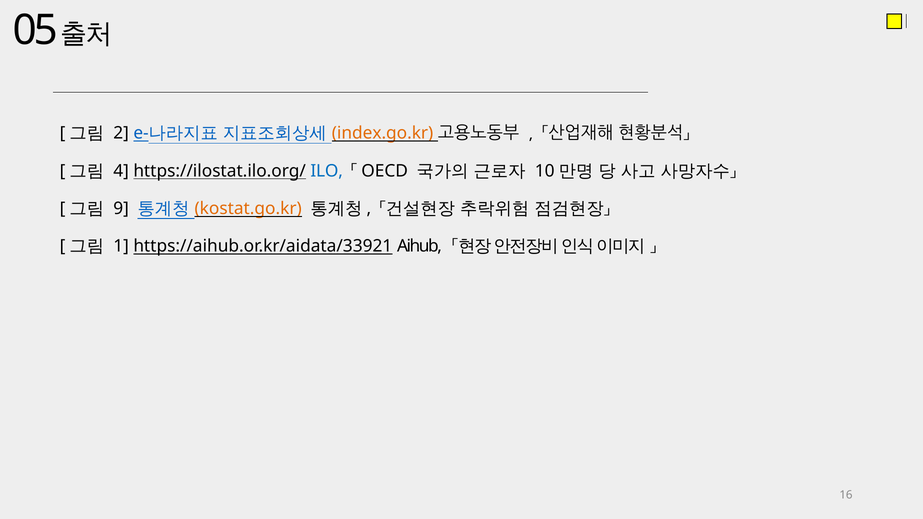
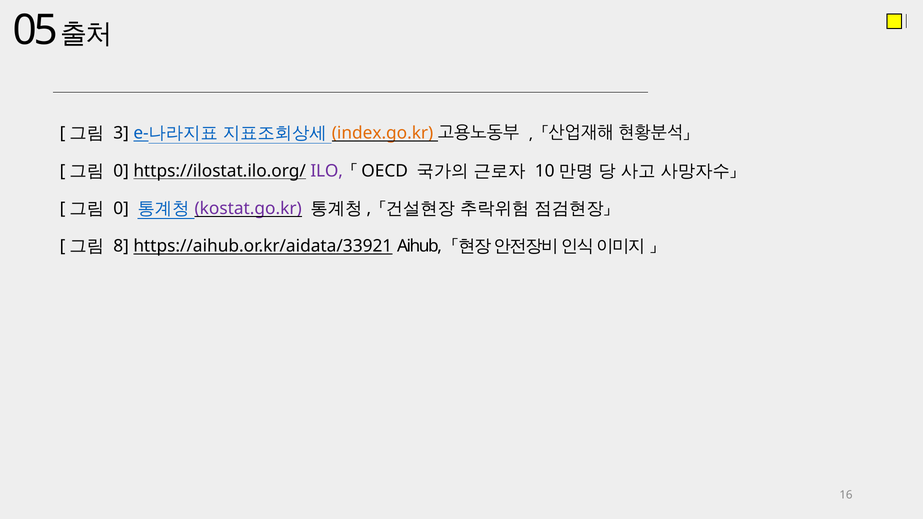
2: 2 -> 3 (121, 133)
4: 4 -> 0 (121, 171)
ILO colour: blue -> purple (327, 171)
9: 9 -> 0 (121, 209)
kostat.go.kr colour: orange -> purple (248, 209)
1: 1 -> 8 (121, 246)
